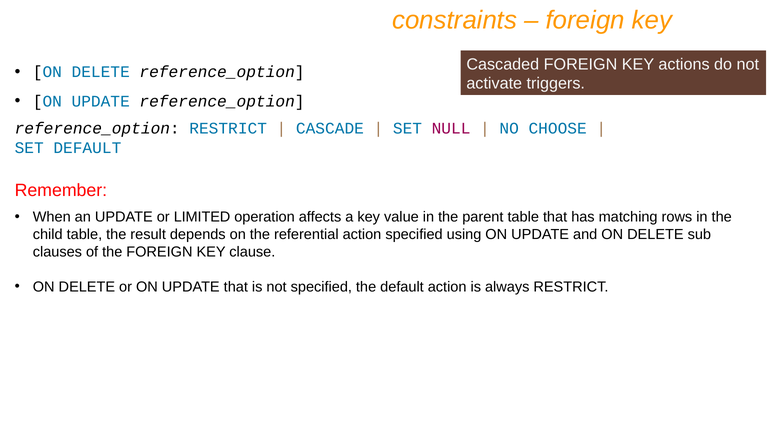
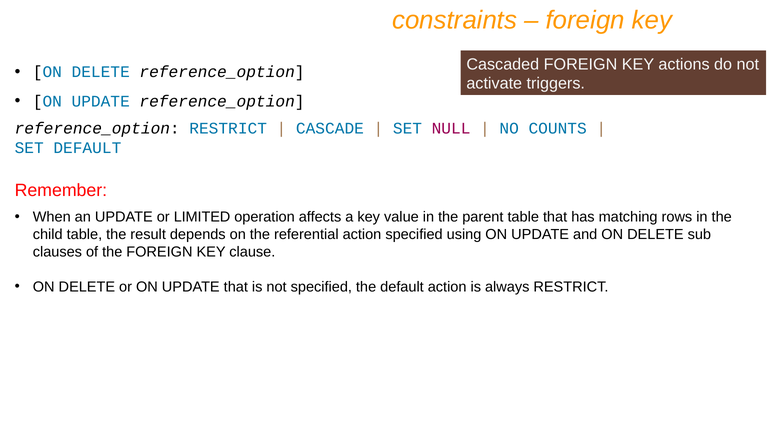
CHOOSE: CHOOSE -> COUNTS (558, 128)
